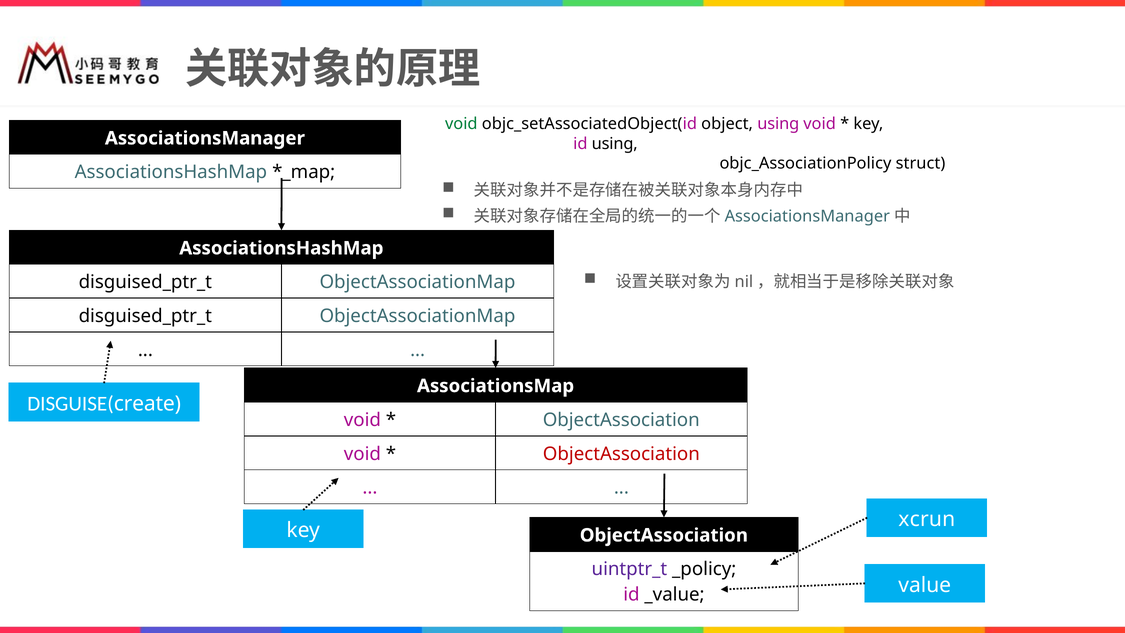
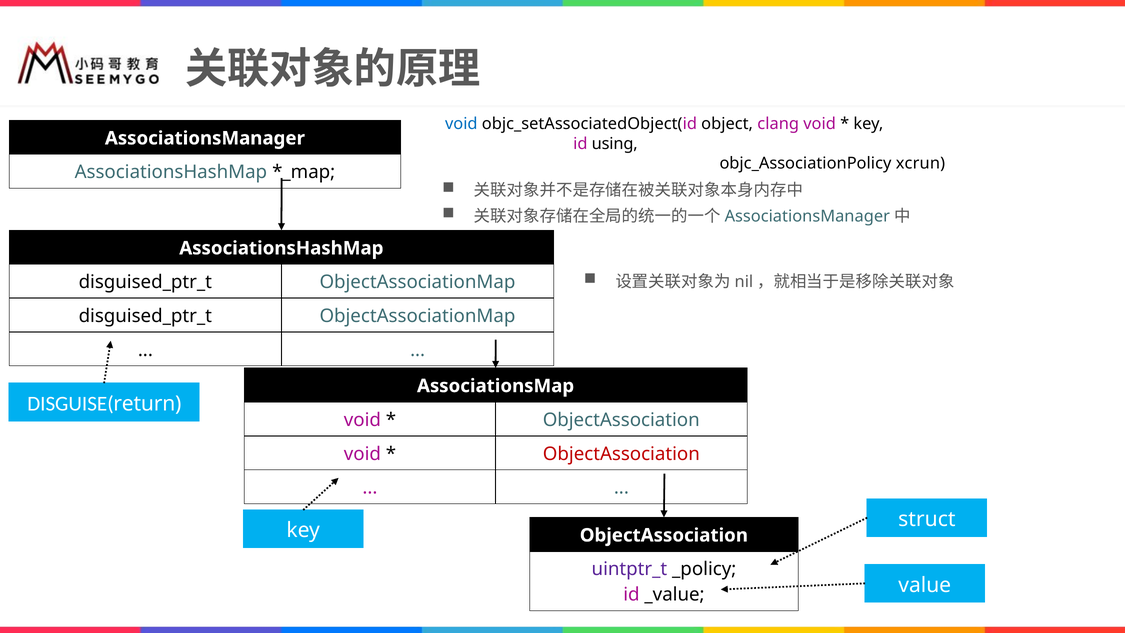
void colour: green -> blue (461, 124)
object using: using -> clang (778, 124)
struct: struct -> xcrun (920, 163)
create: create -> return (147, 404)
xcrun: xcrun -> struct (927, 519)
